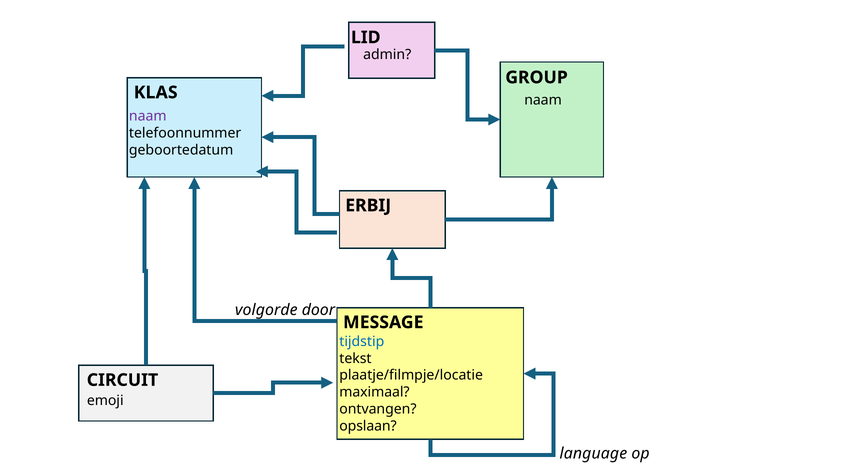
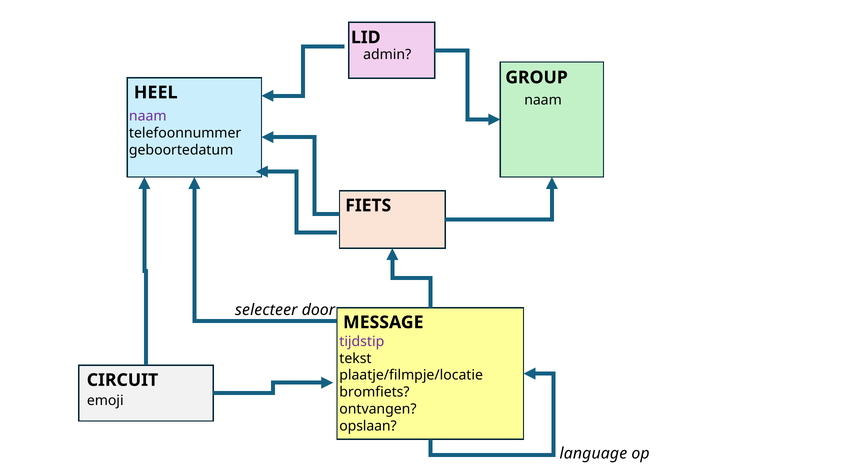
KLAS: KLAS -> HEEL (156, 93)
ERBIJ: ERBIJ -> FIETS (368, 206)
volgorde: volgorde -> selecteer (266, 310)
tijdstip colour: blue -> purple (362, 342)
maximaal: maximaal -> bromfiets (374, 392)
